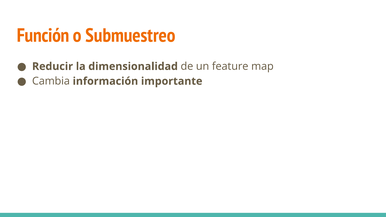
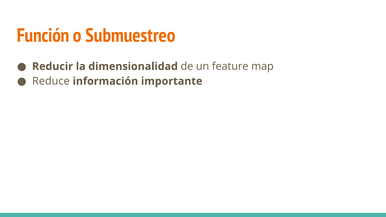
Cambia: Cambia -> Reduce (51, 81)
